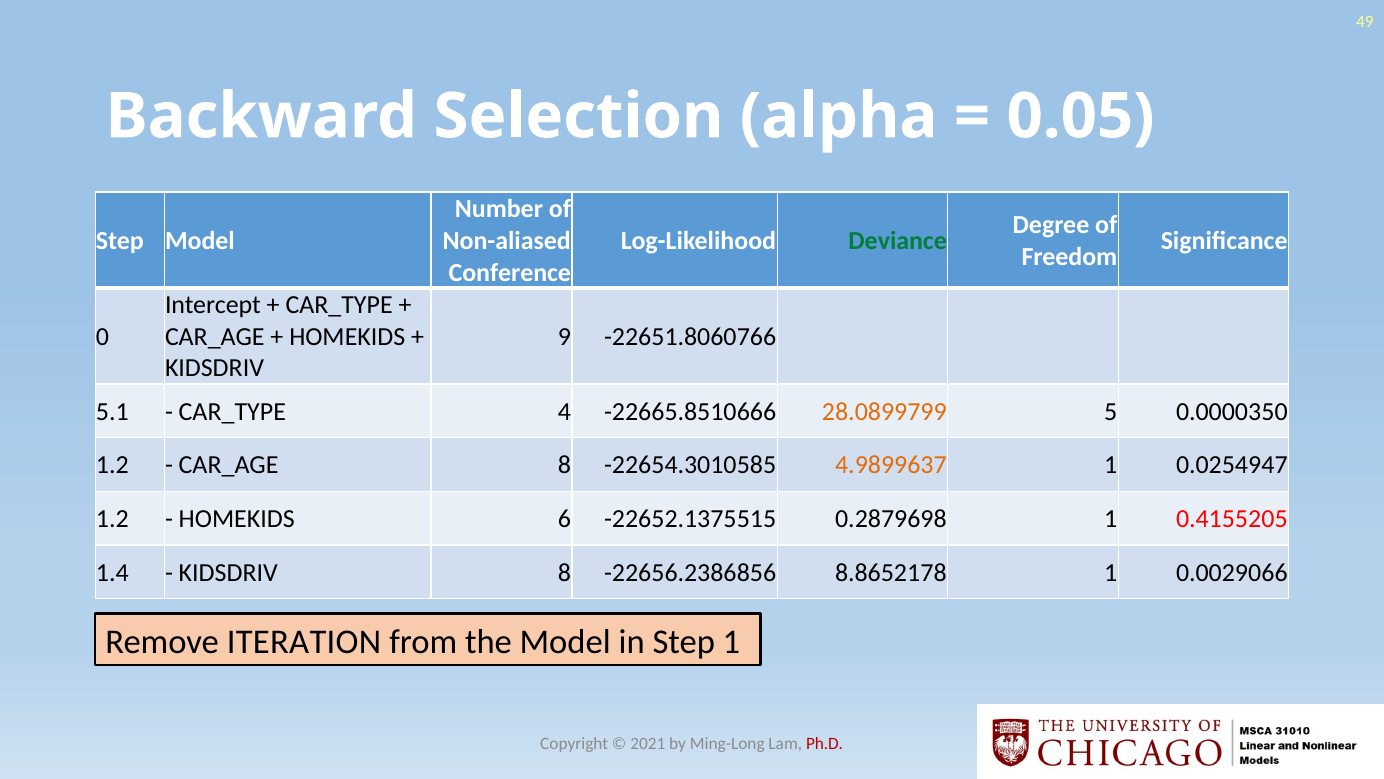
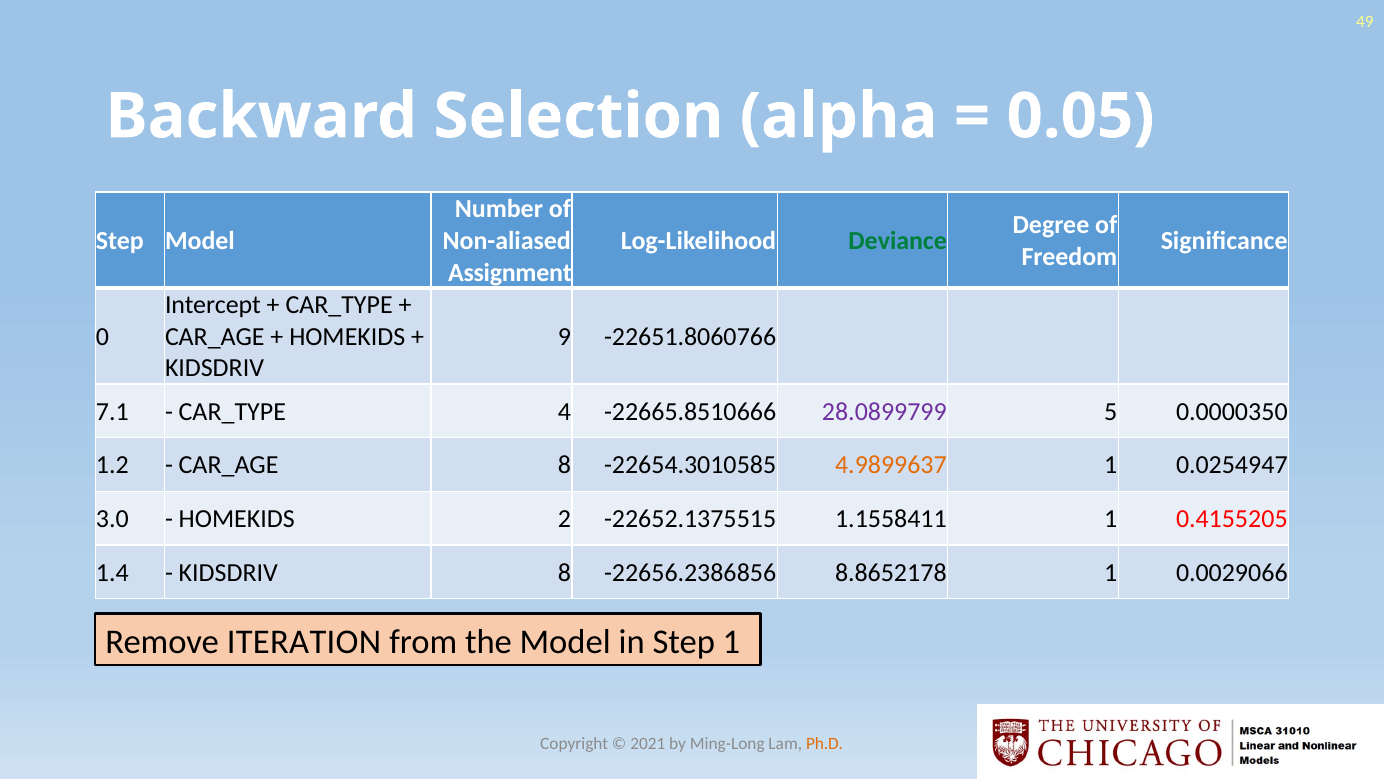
Conference: Conference -> Assignment (510, 272)
5.1: 5.1 -> 7.1 (112, 411)
28.0899799 colour: orange -> purple (884, 411)
1.2: 1.2 -> 3.0 (112, 519)
6: 6 -> 2 (565, 519)
0.2879698: 0.2879698 -> 1.1558411 (891, 519)
Ph.D colour: red -> orange (825, 743)
